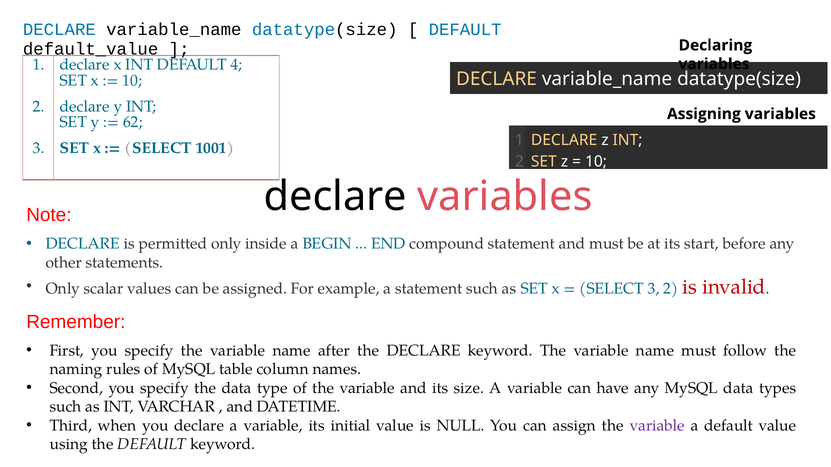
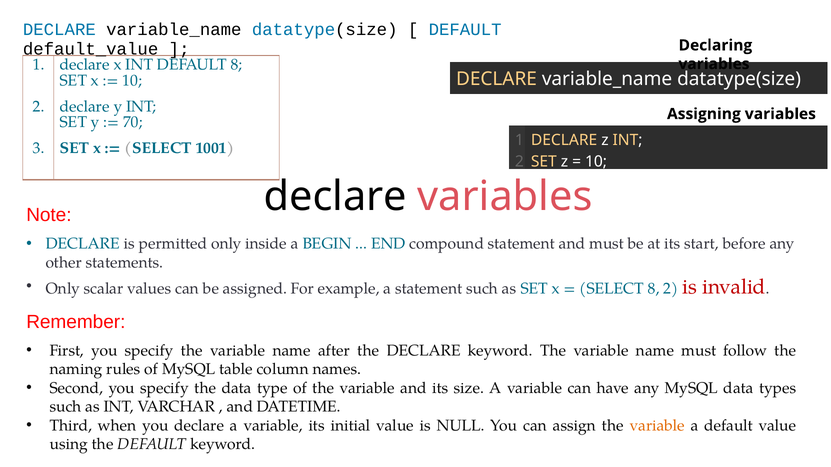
DEFAULT 4: 4 -> 8 (236, 65)
62: 62 -> 70 (133, 122)
SELECT 3: 3 -> 8 (654, 289)
variable colour: purple -> orange (657, 426)
